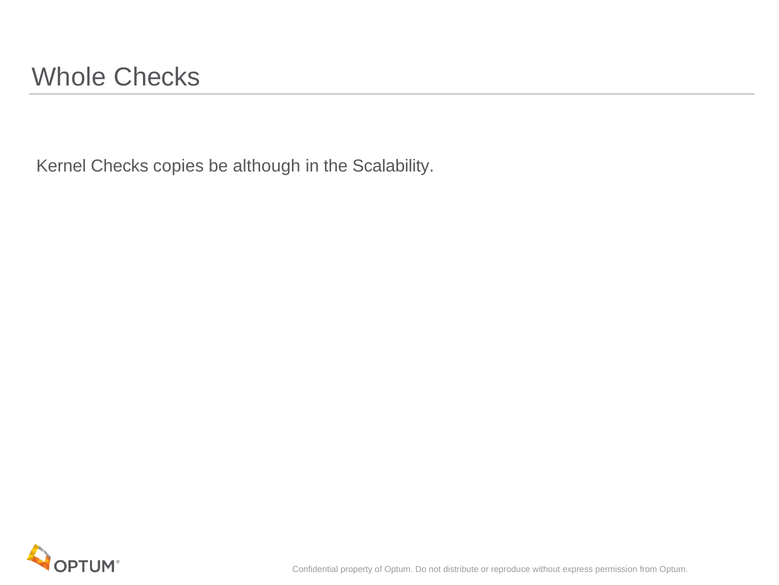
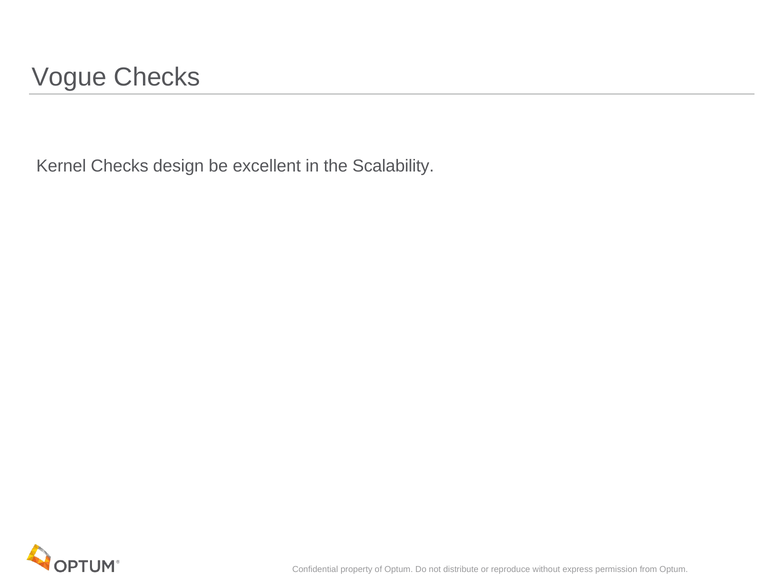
Whole: Whole -> Vogue (69, 77)
copies: copies -> design (179, 166)
although: although -> excellent (267, 166)
